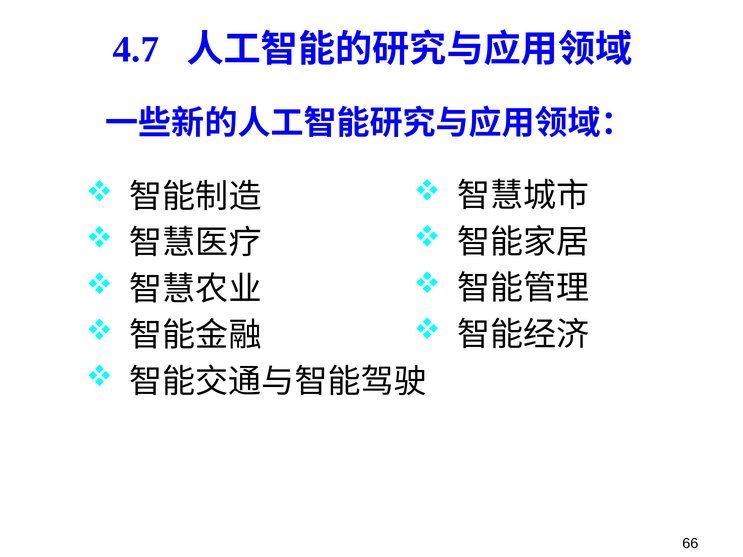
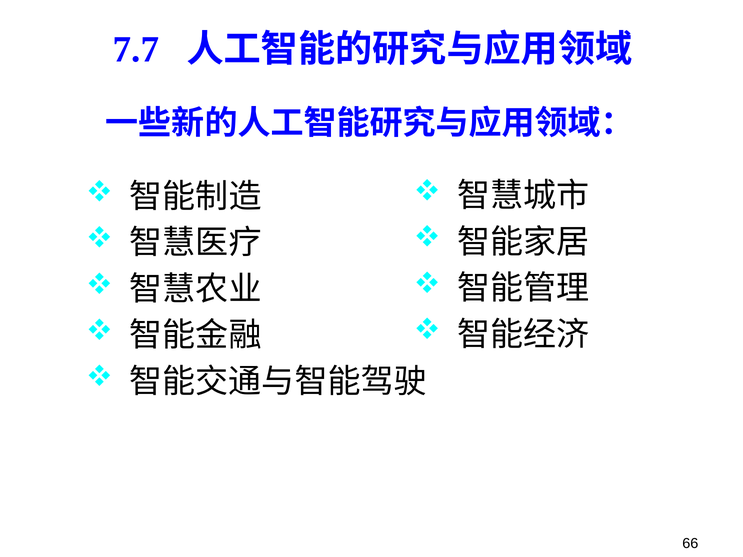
4.7: 4.7 -> 7.7 (136, 50)
